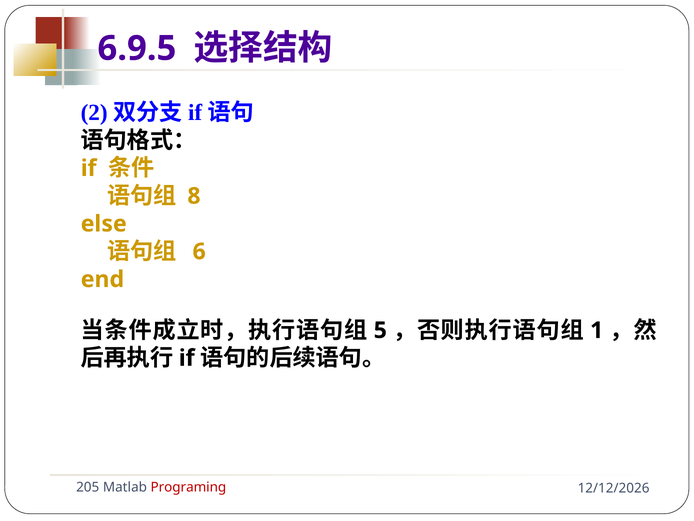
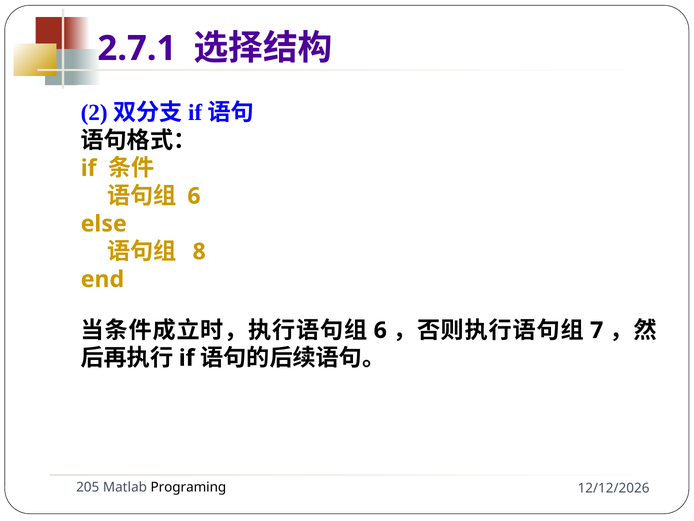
6.9.5: 6.9.5 -> 2.7.1 (137, 48)
8: 8 -> 6 (194, 196)
6: 6 -> 8 (199, 251)
5: 5 -> 6 (380, 330)
1: 1 -> 7 (597, 330)
Programing colour: red -> black (188, 487)
